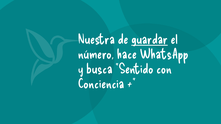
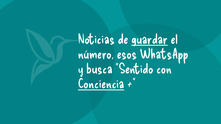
Nuestra: Nuestra -> Noticias (96, 39)
hace: hace -> esos (127, 54)
Conciencia underline: none -> present (101, 84)
